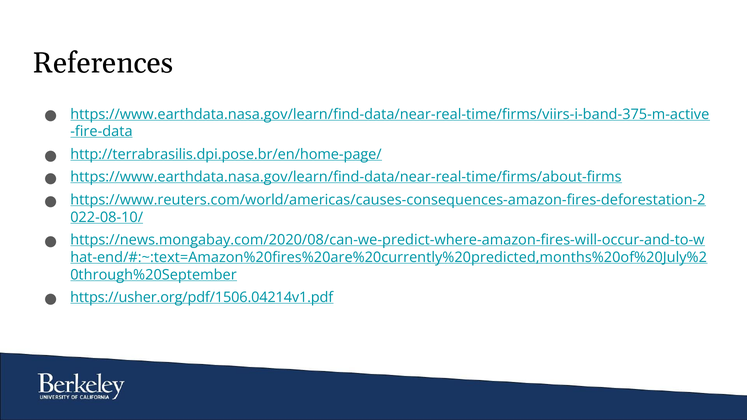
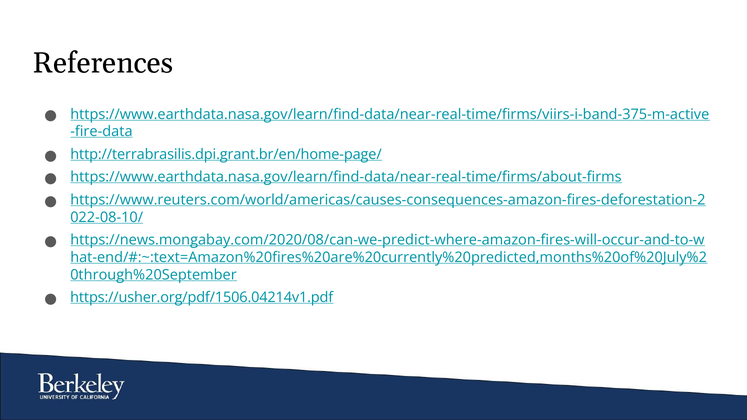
http://terrabrasilis.dpi.pose.br/en/home-page/: http://terrabrasilis.dpi.pose.br/en/home-page/ -> http://terrabrasilis.dpi.grant.br/en/home-page/ (226, 154)
